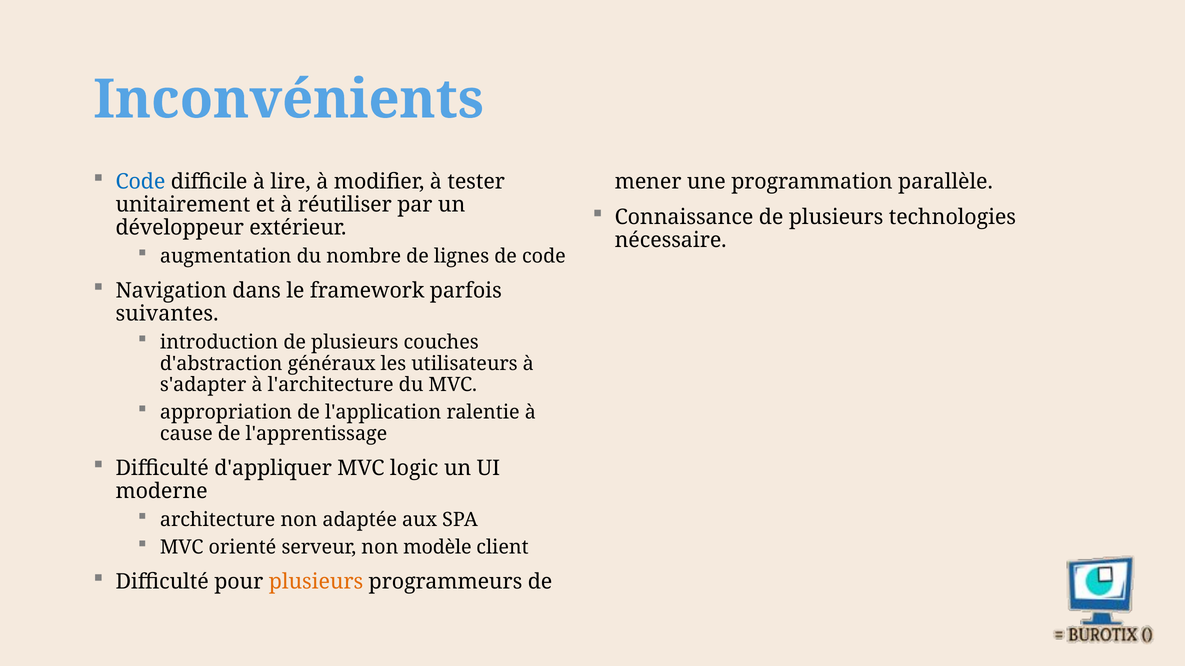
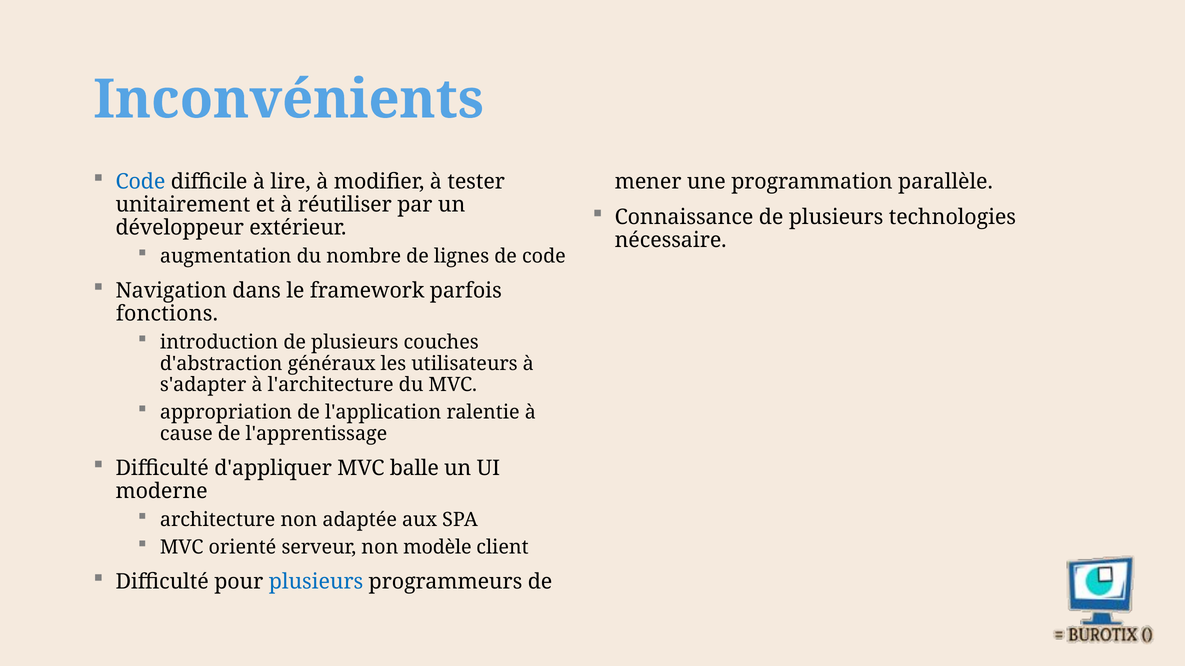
suivantes: suivantes -> fonctions (167, 314)
logic: logic -> balle (414, 469)
plusieurs colour: orange -> blue (316, 582)
